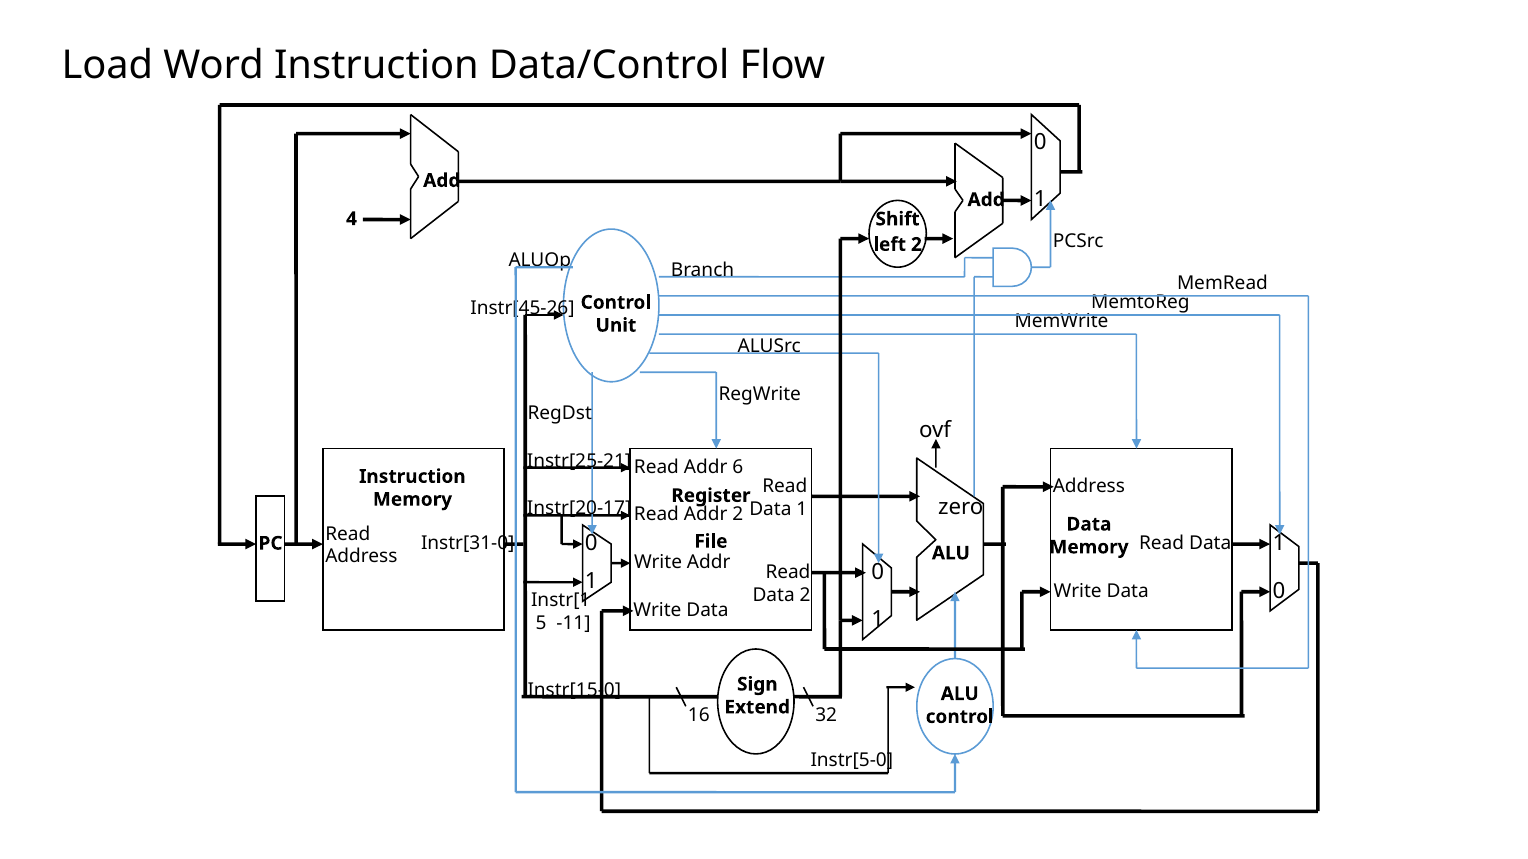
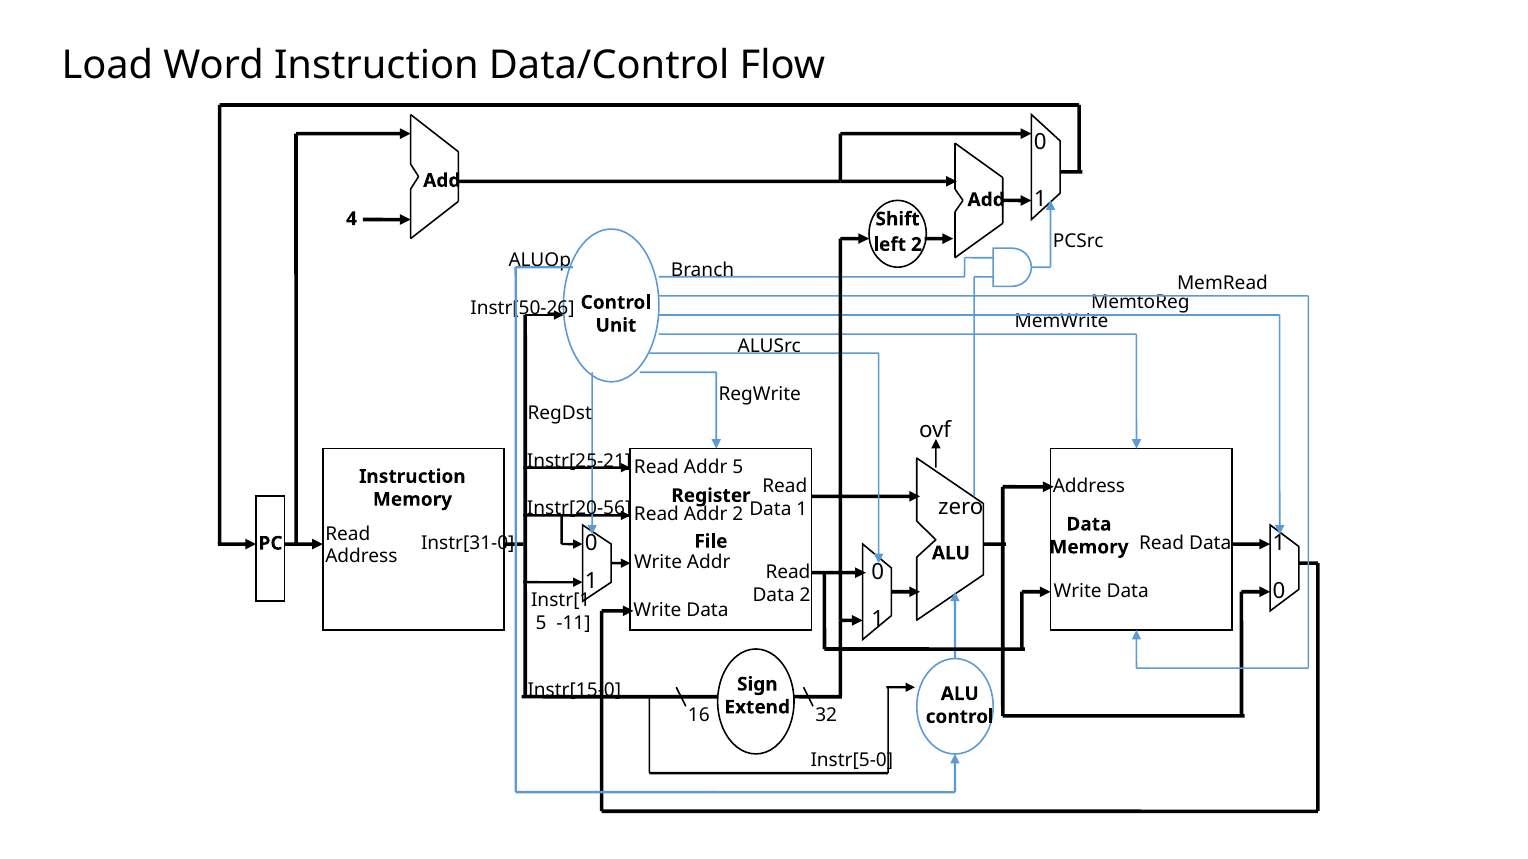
Instr[45-26: Instr[45-26 -> Instr[50-26 (522, 308)
Addr 6: 6 -> 5 (738, 467)
Instr[20-17: Instr[20-17 -> Instr[20-56 (579, 509)
